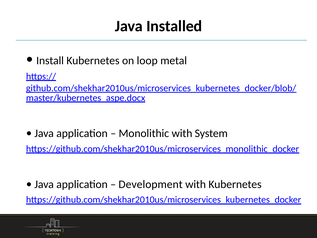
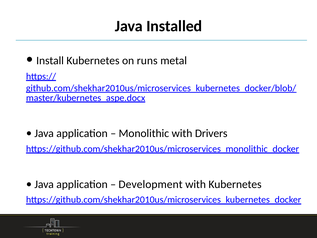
loop: loop -> runs (147, 60)
System: System -> Drivers (211, 133)
